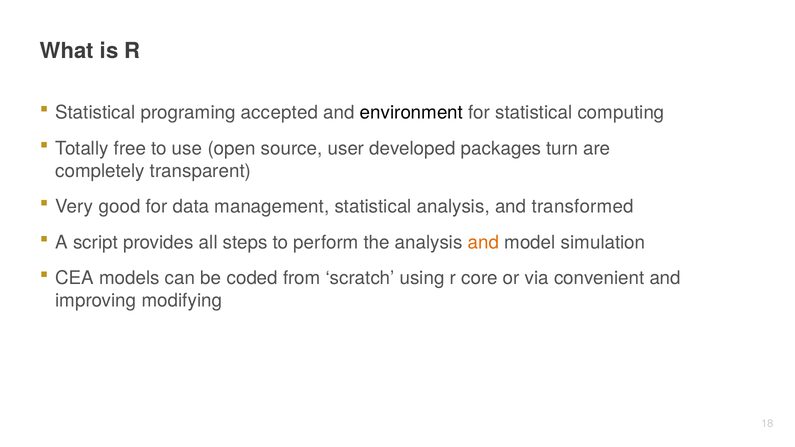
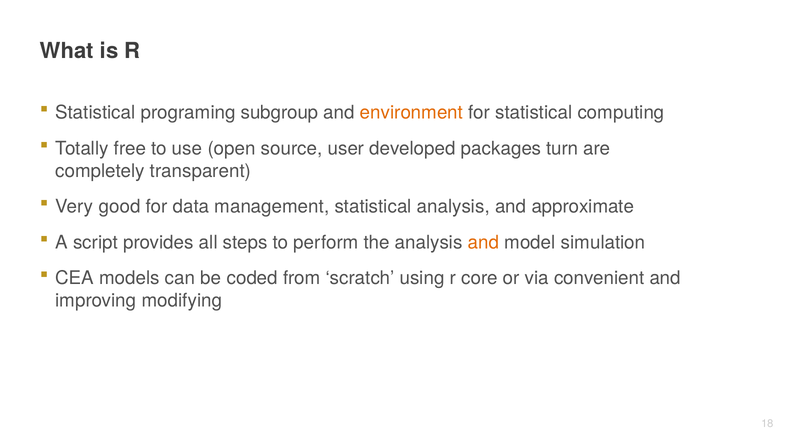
accepted: accepted -> subgroup (280, 113)
environment colour: black -> orange (412, 113)
transformed: transformed -> approximate (583, 207)
